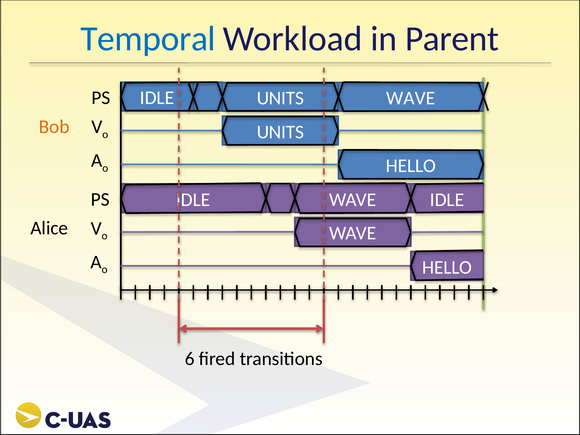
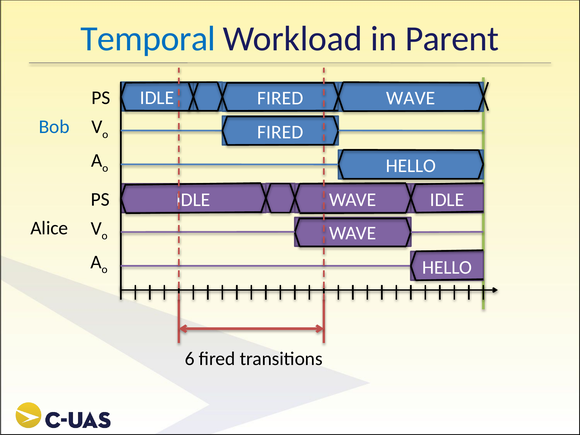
IDLE UNITS: UNITS -> FIRED (280, 98)
Bob colour: orange -> blue (54, 127)
UNITS: UNITS -> FIRED (280, 132)
